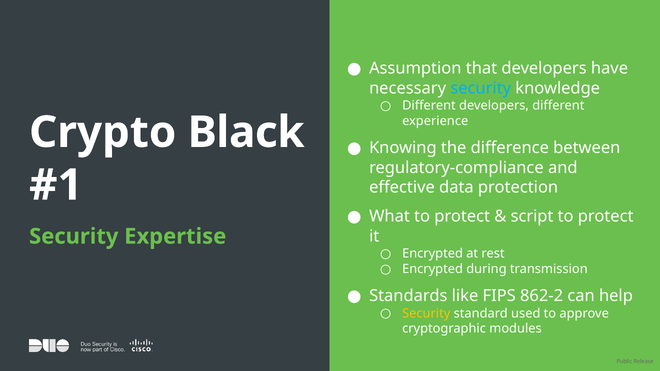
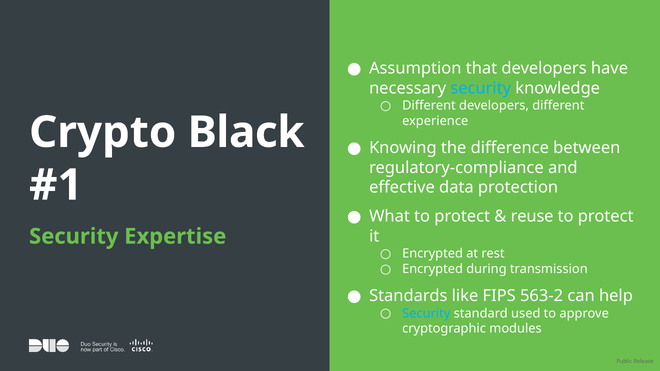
script: script -> reuse (532, 217)
862-2: 862-2 -> 563-2 (542, 296)
Security colour: yellow -> light blue (426, 314)
